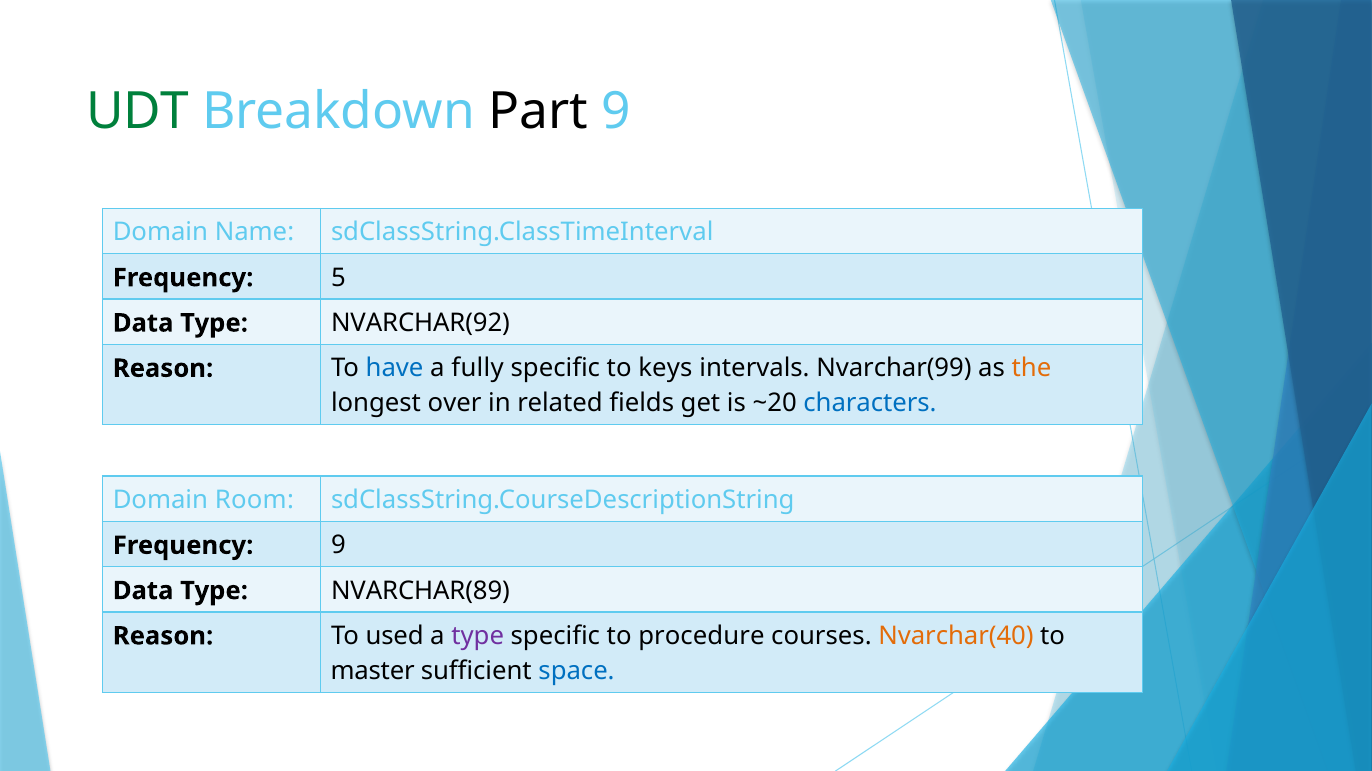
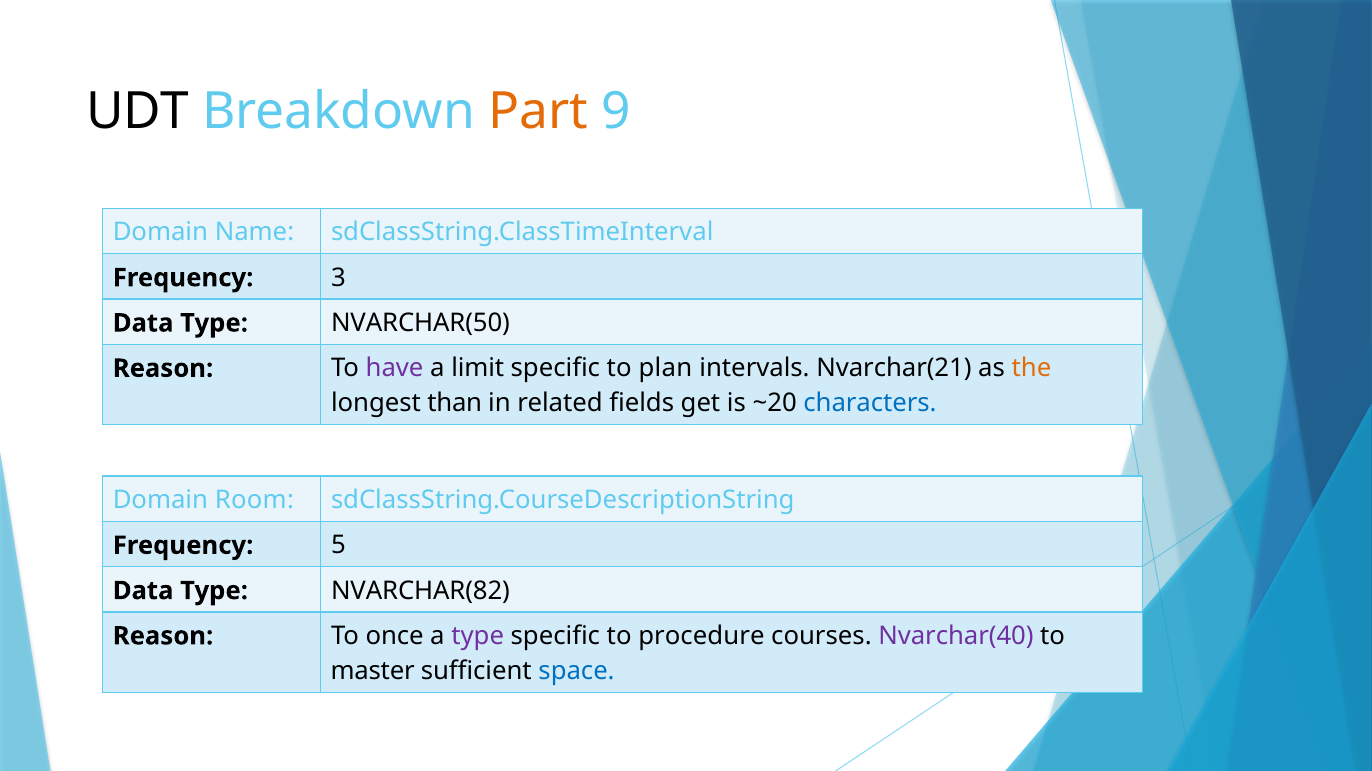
UDT colour: green -> black (138, 112)
Part colour: black -> orange (538, 112)
5: 5 -> 3 (338, 278)
NVARCHAR(92: NVARCHAR(92 -> NVARCHAR(50 (420, 323)
have colour: blue -> purple (395, 369)
fully: fully -> limit (478, 369)
keys: keys -> plan (665, 369)
Nvarchar(99: Nvarchar(99 -> Nvarchar(21 (894, 369)
over: over -> than (455, 404)
Frequency 9: 9 -> 5 (338, 546)
NVARCHAR(89: NVARCHAR(89 -> NVARCHAR(82 (420, 591)
used: used -> once (395, 637)
Nvarchar(40 colour: orange -> purple (956, 637)
